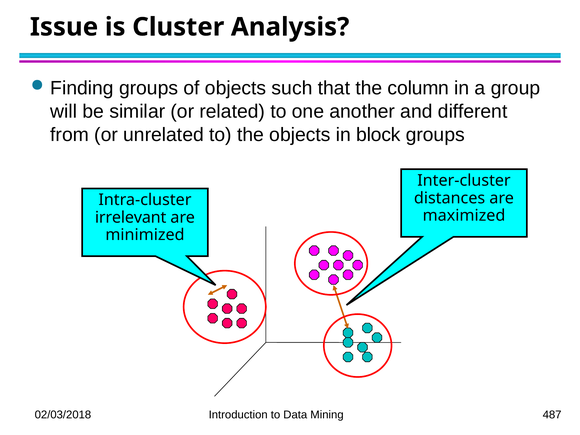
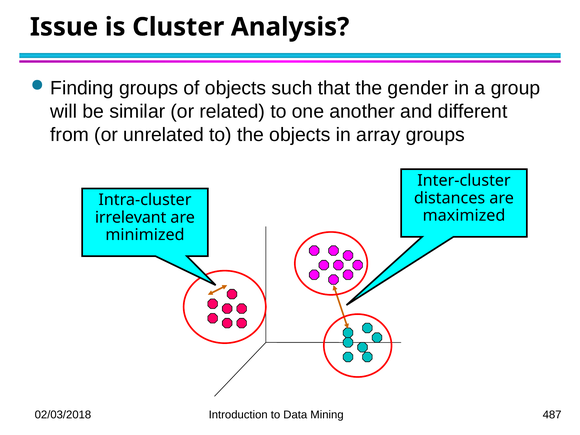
column: column -> gender (418, 88)
block: block -> array (378, 135)
